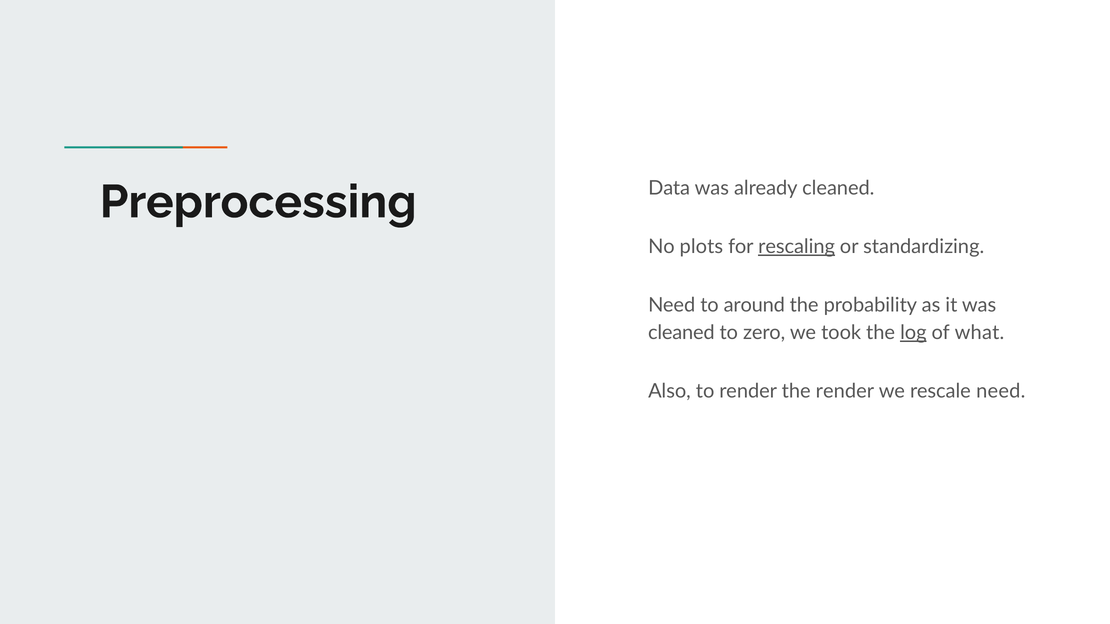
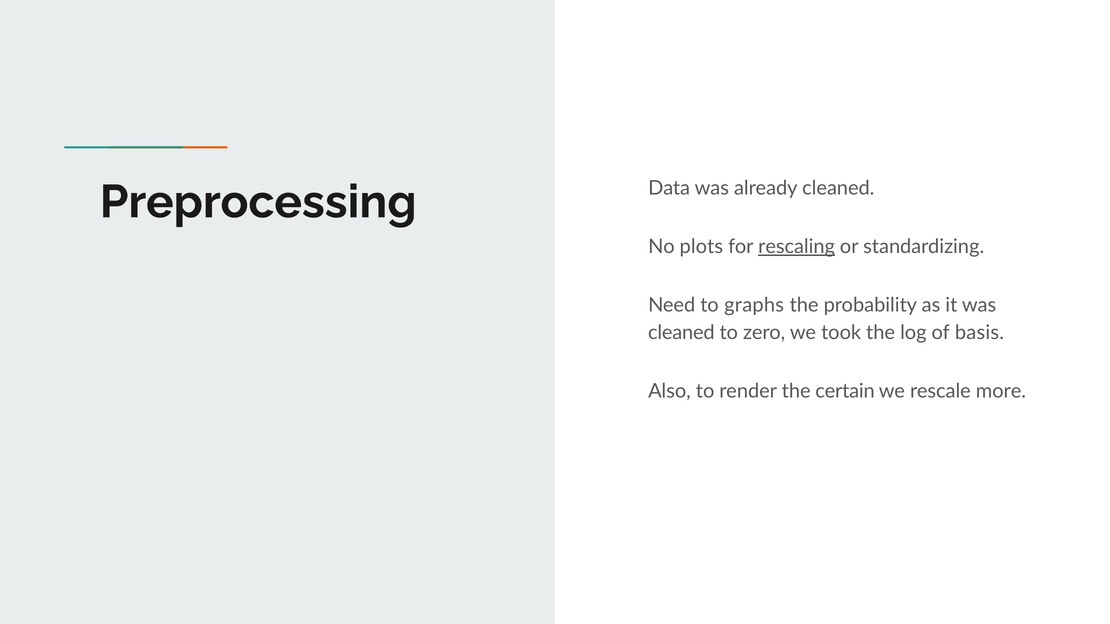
around: around -> graphs (754, 305)
log underline: present -> none (913, 333)
what: what -> basis (979, 333)
the render: render -> certain (845, 391)
rescale need: need -> more (1001, 391)
